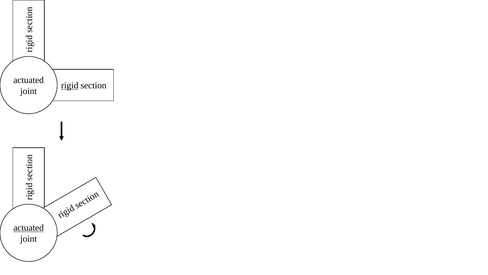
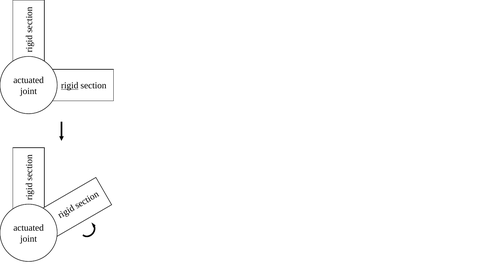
actuated underline: present -> none (29, 228)
